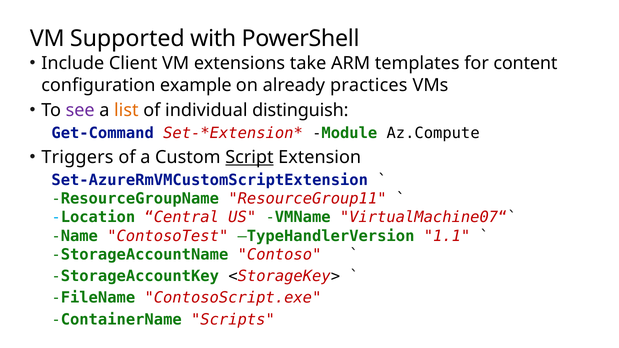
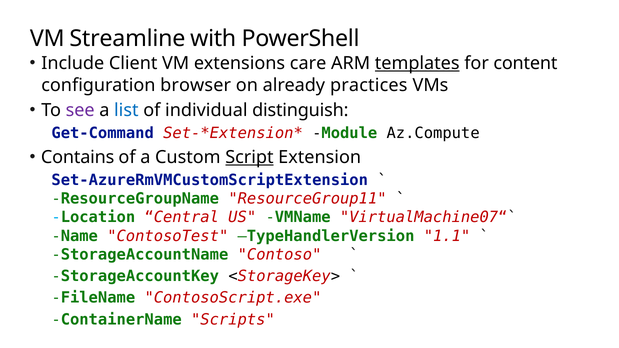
Supported: Supported -> Streamline (127, 39)
take: take -> care (308, 63)
templates underline: none -> present (417, 63)
example: example -> browser (196, 85)
list colour: orange -> blue (126, 110)
Triggers: Triggers -> Contains (78, 157)
